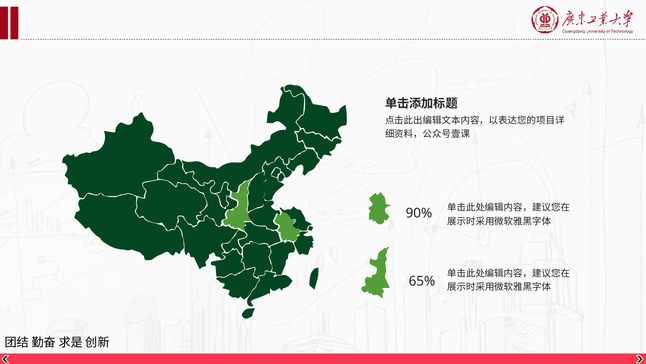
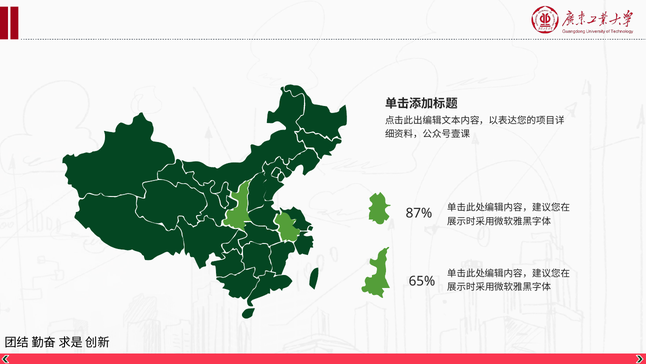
90%: 90% -> 87% (419, 213)
